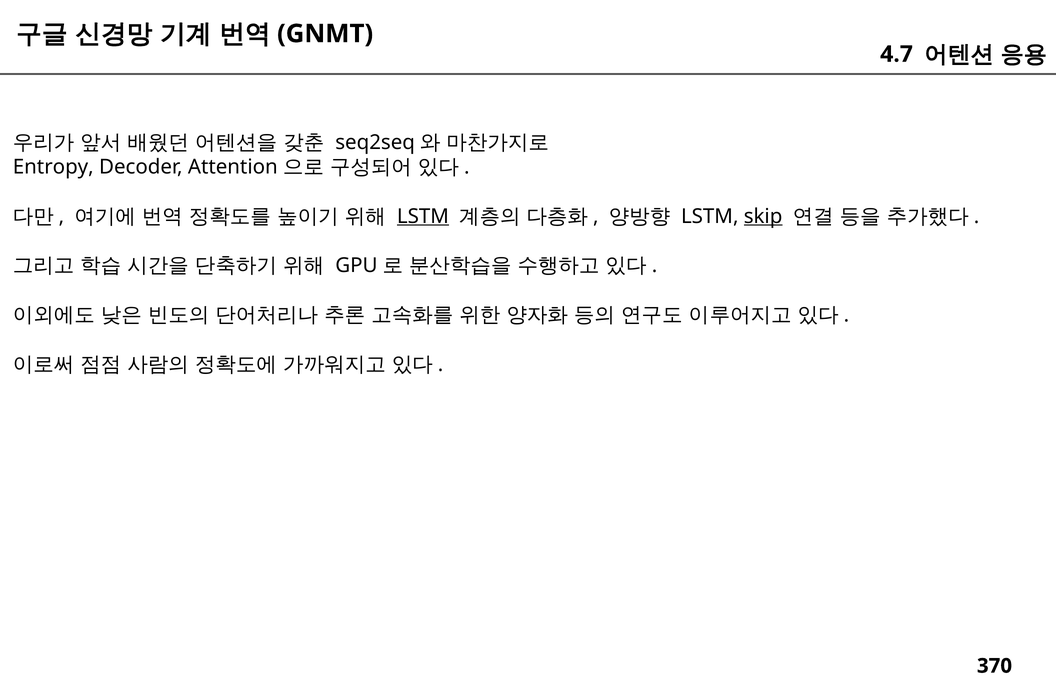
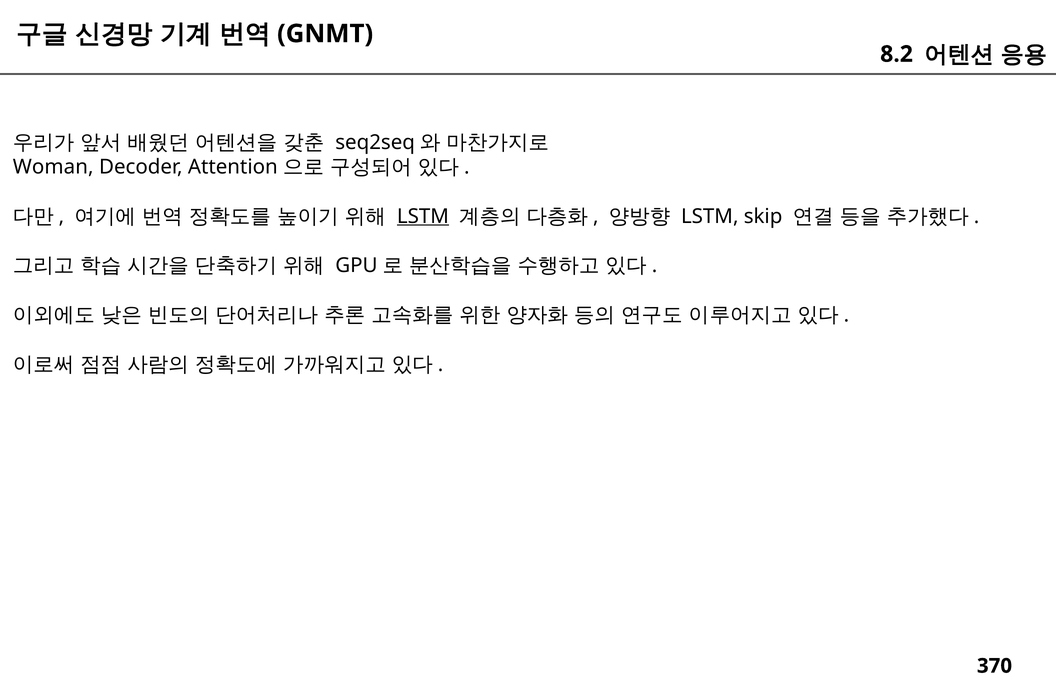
4.7: 4.7 -> 8.2 (897, 54)
Entropy: Entropy -> Woman (53, 167)
skip underline: present -> none (763, 216)
